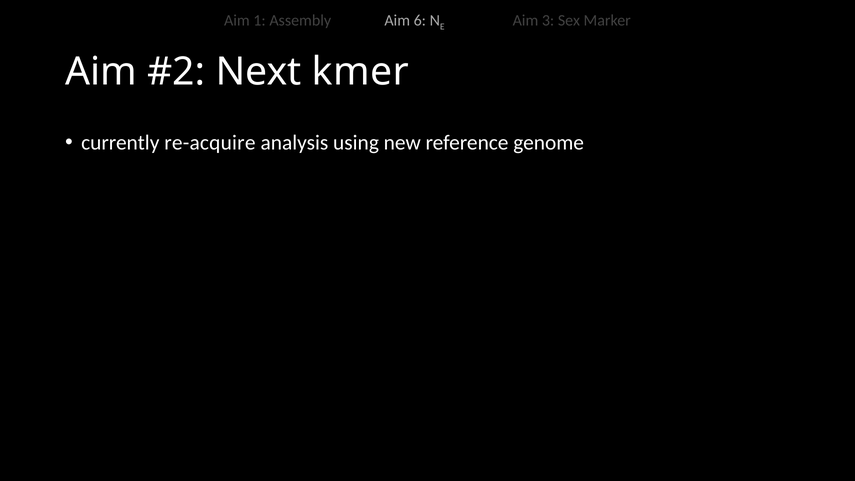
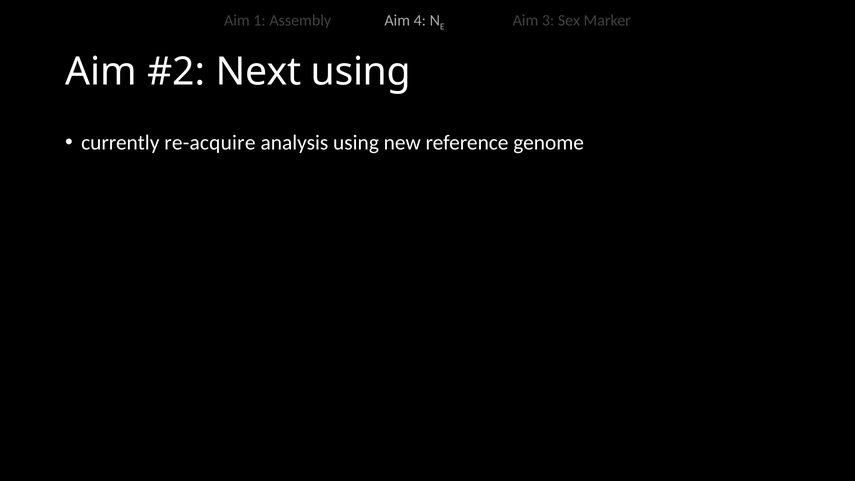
6: 6 -> 4 (420, 21)
Next kmer: kmer -> using (361, 72)
